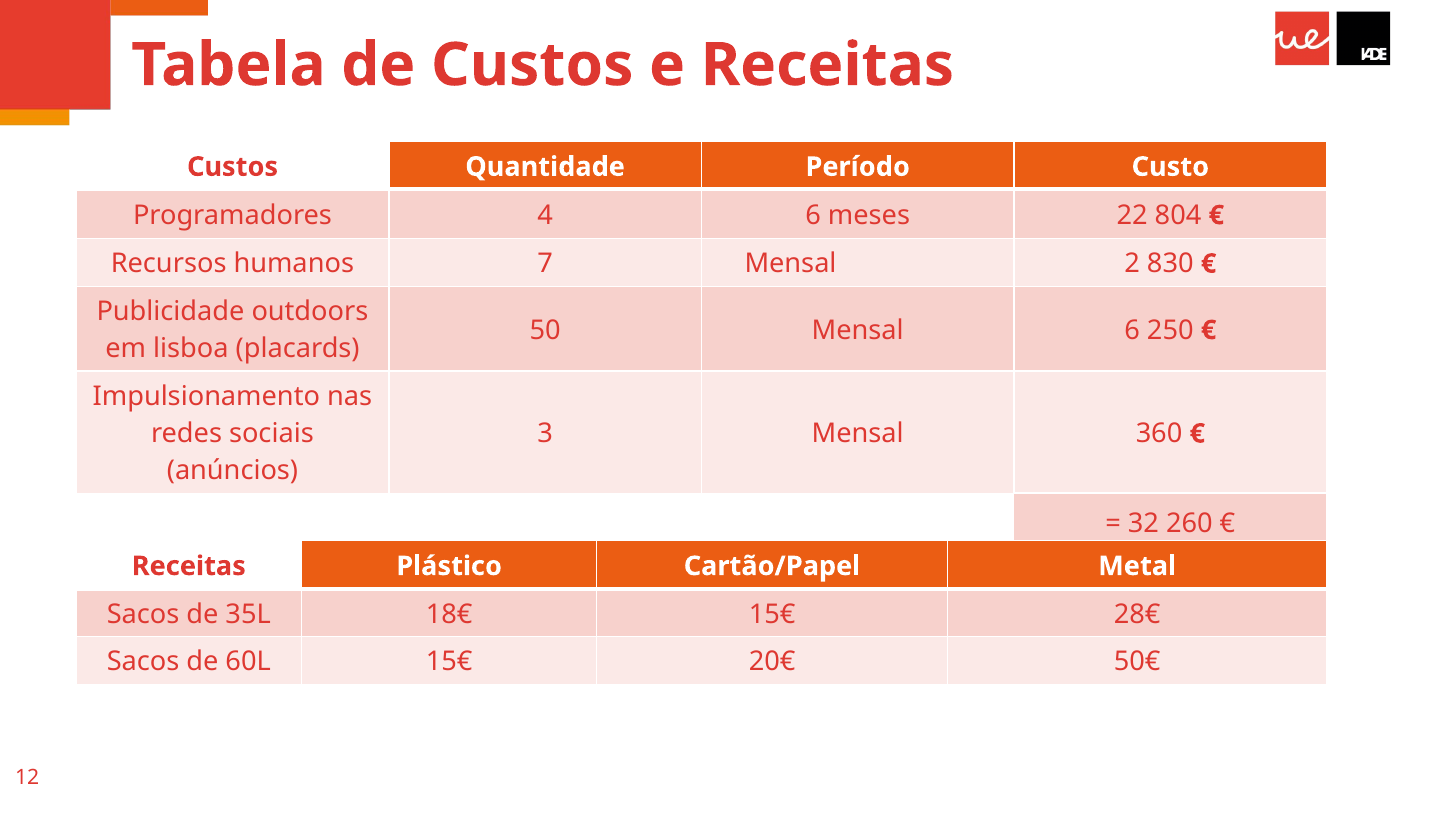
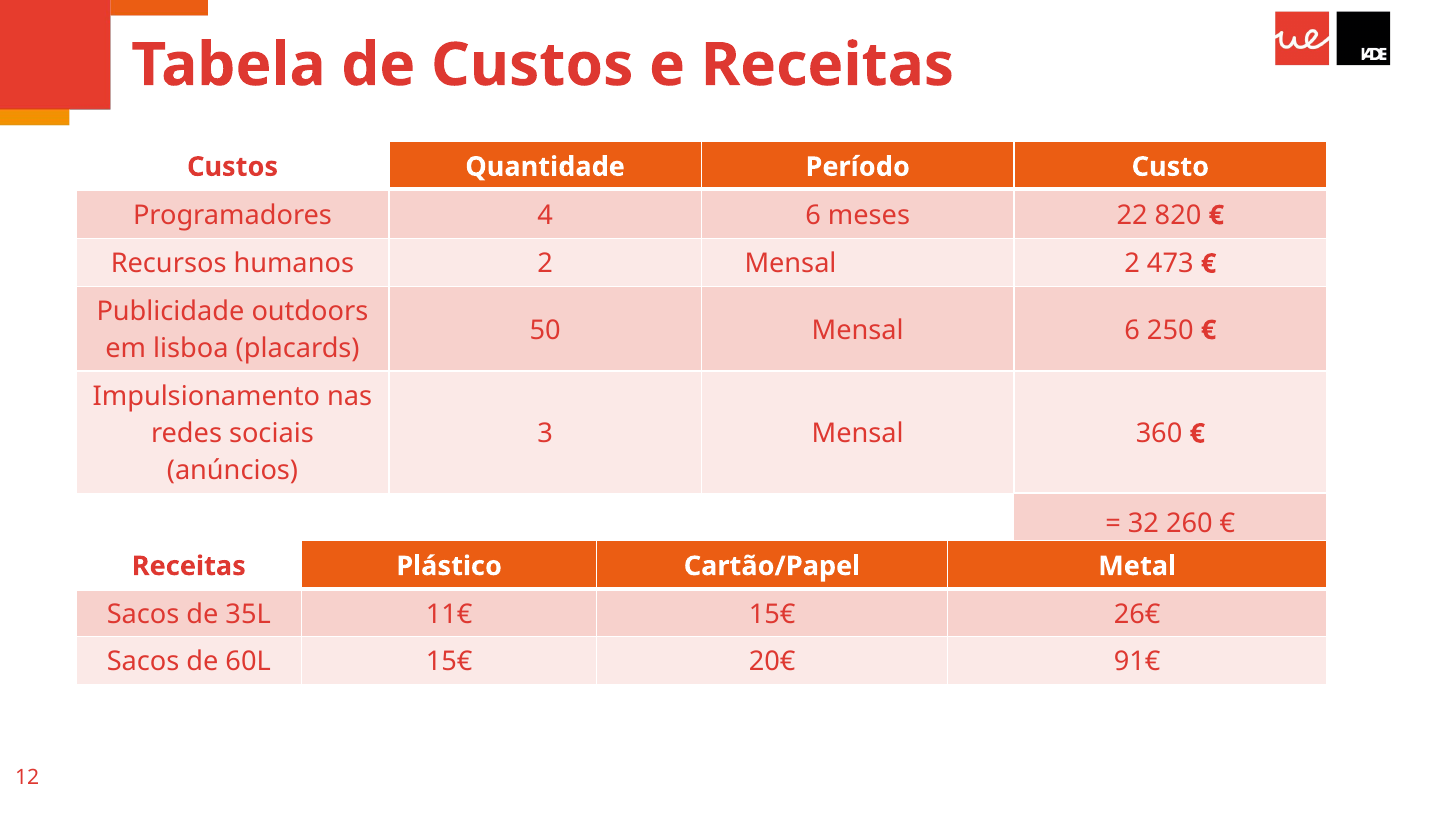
804: 804 -> 820 (1178, 215)
humanos 7: 7 -> 2 (545, 264)
830: 830 -> 473 (1170, 264)
18€: 18€ -> 11€ (449, 614)
28€: 28€ -> 26€ (1137, 614)
50€: 50€ -> 91€ (1137, 662)
